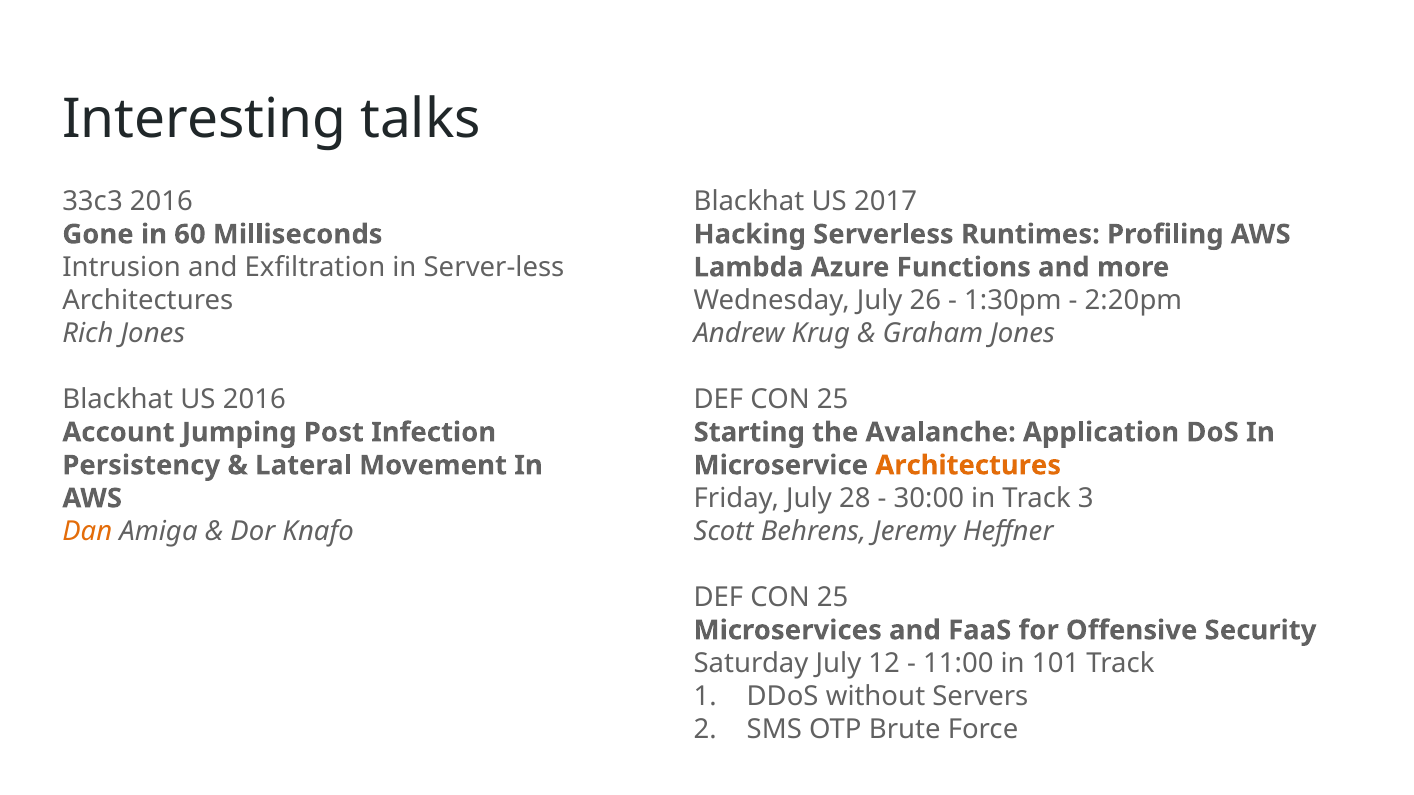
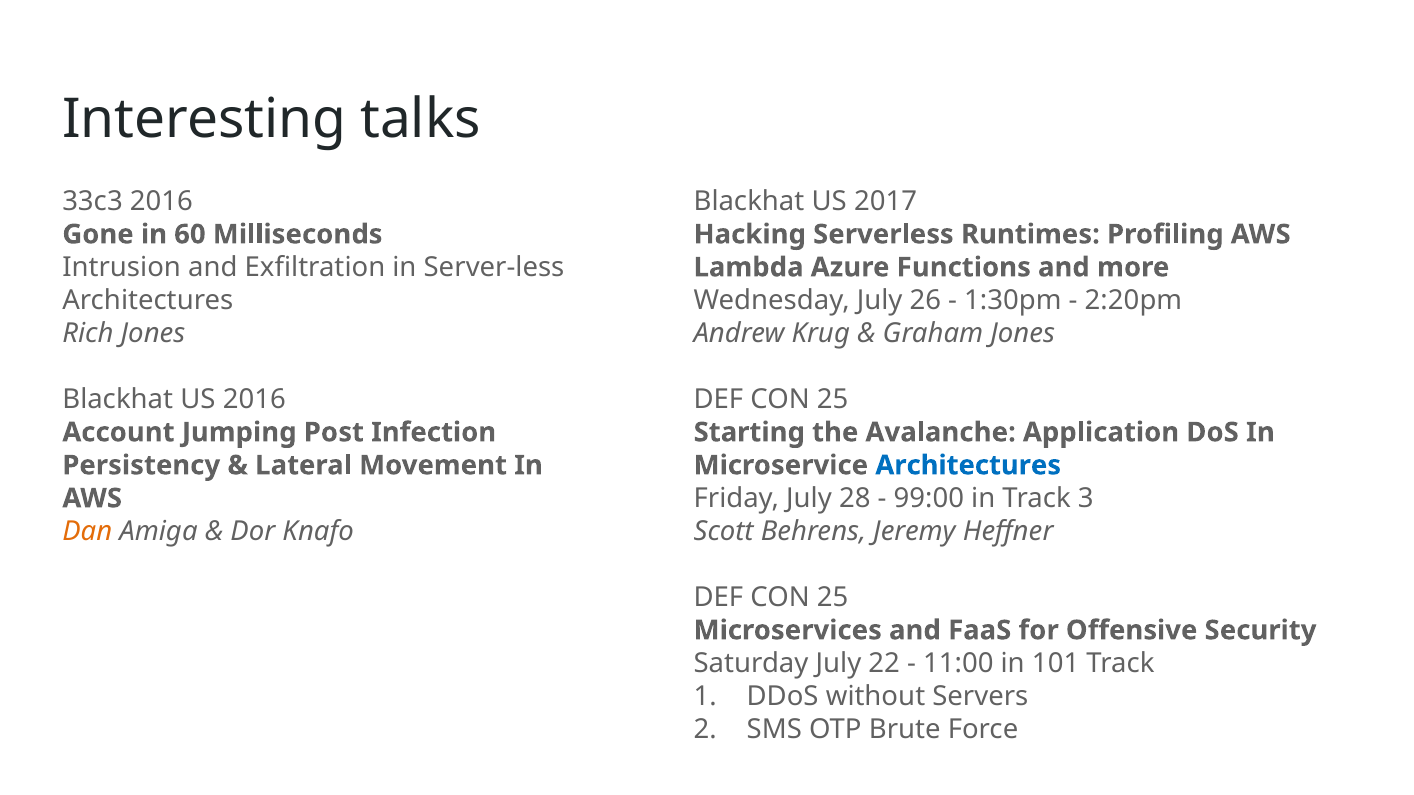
Architectures colour: orange -> blue (968, 466)
30:00: 30:00 -> 99:00 (929, 499)
12: 12 -> 22 (884, 664)
